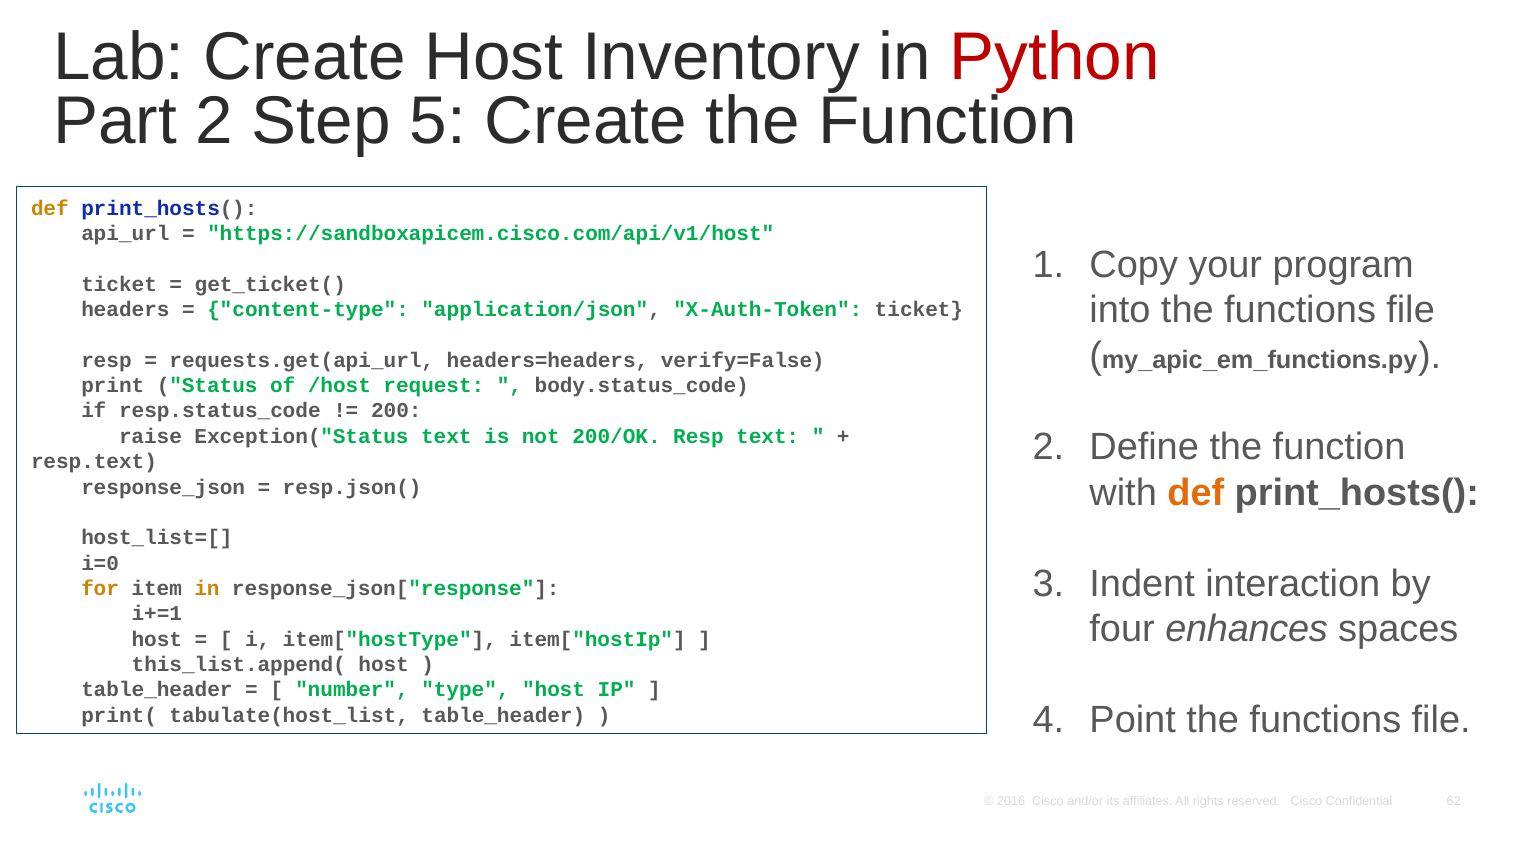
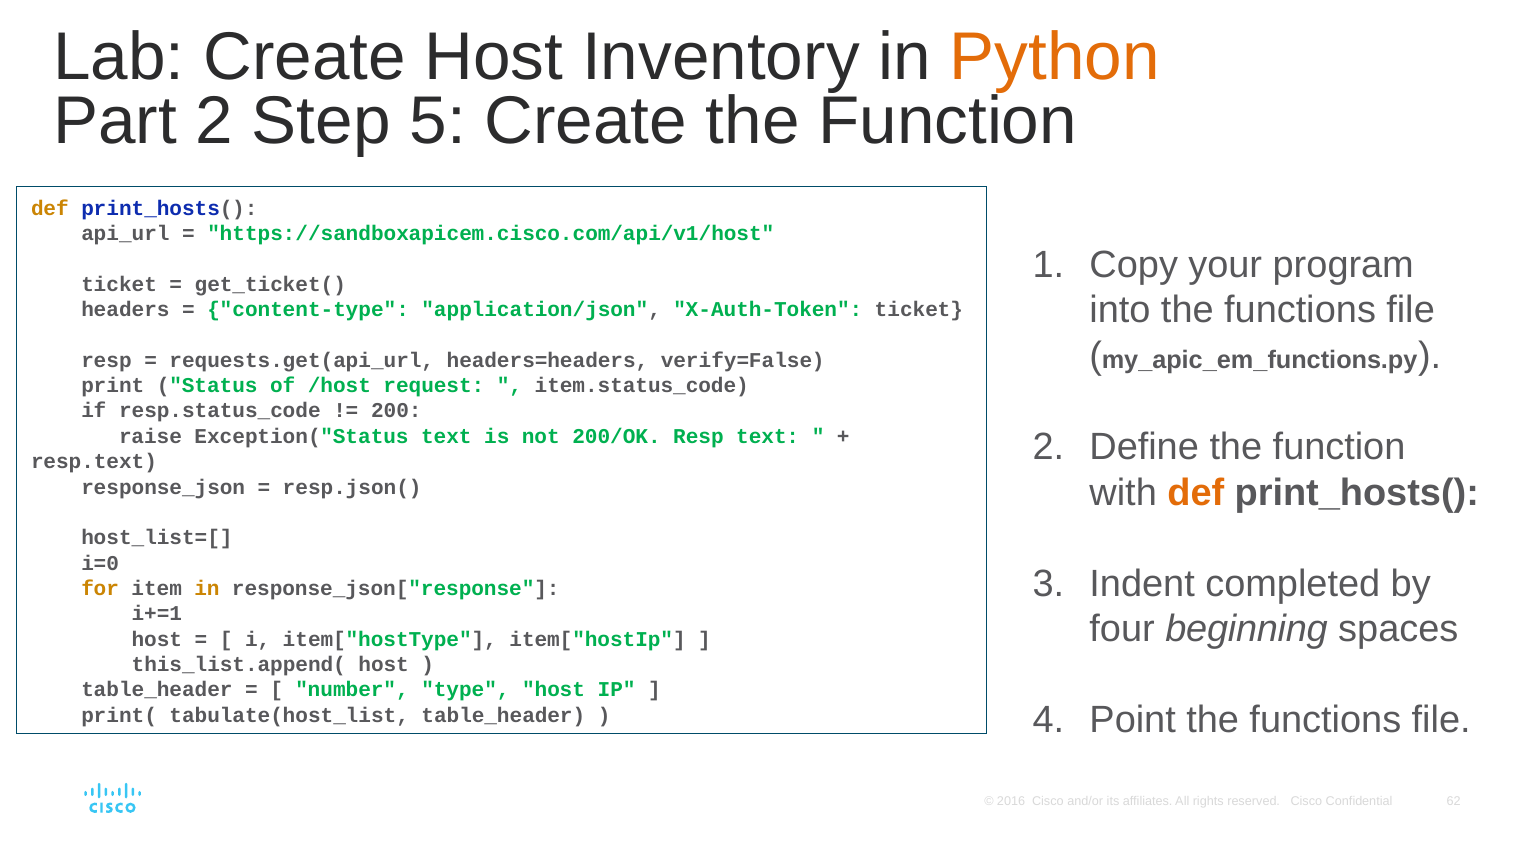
Python colour: red -> orange (1055, 57)
body.status_code: body.status_code -> item.status_code (642, 386)
interaction: interaction -> completed (1293, 584)
enhances: enhances -> beginning (1247, 629)
